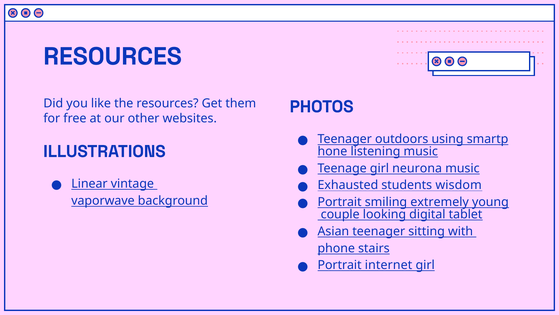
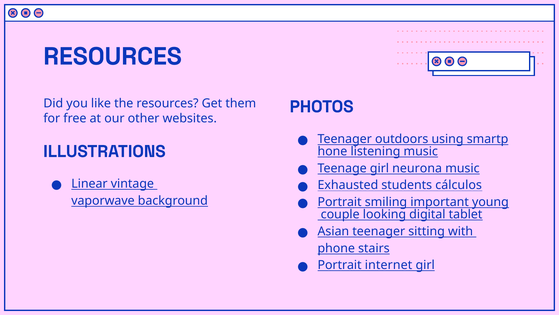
wisdom: wisdom -> cálculos (459, 185)
extremely: extremely -> important (440, 202)
